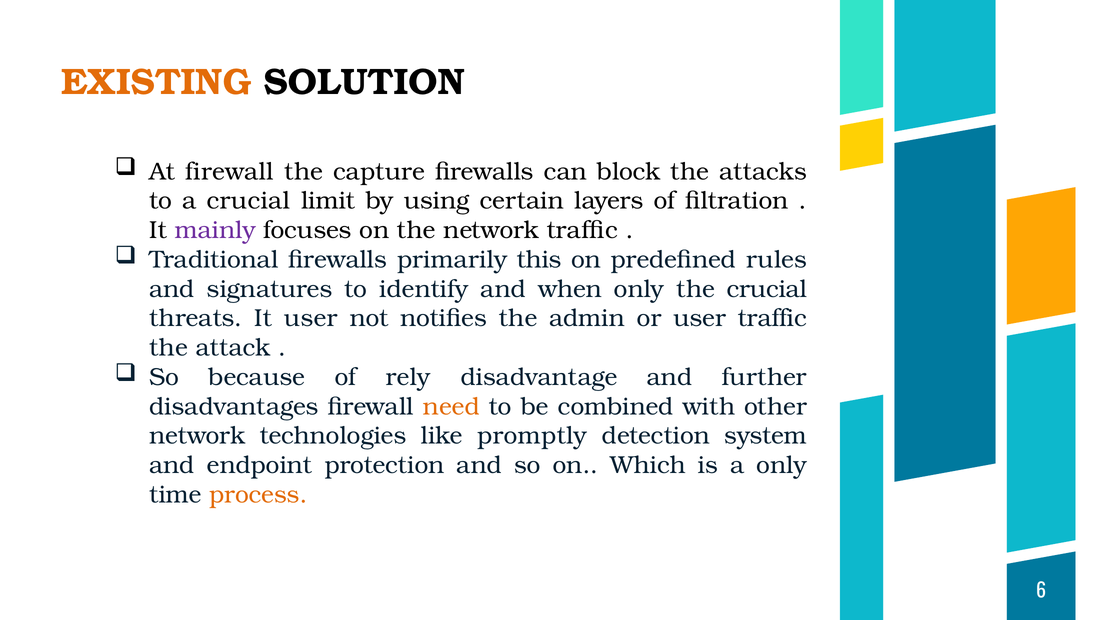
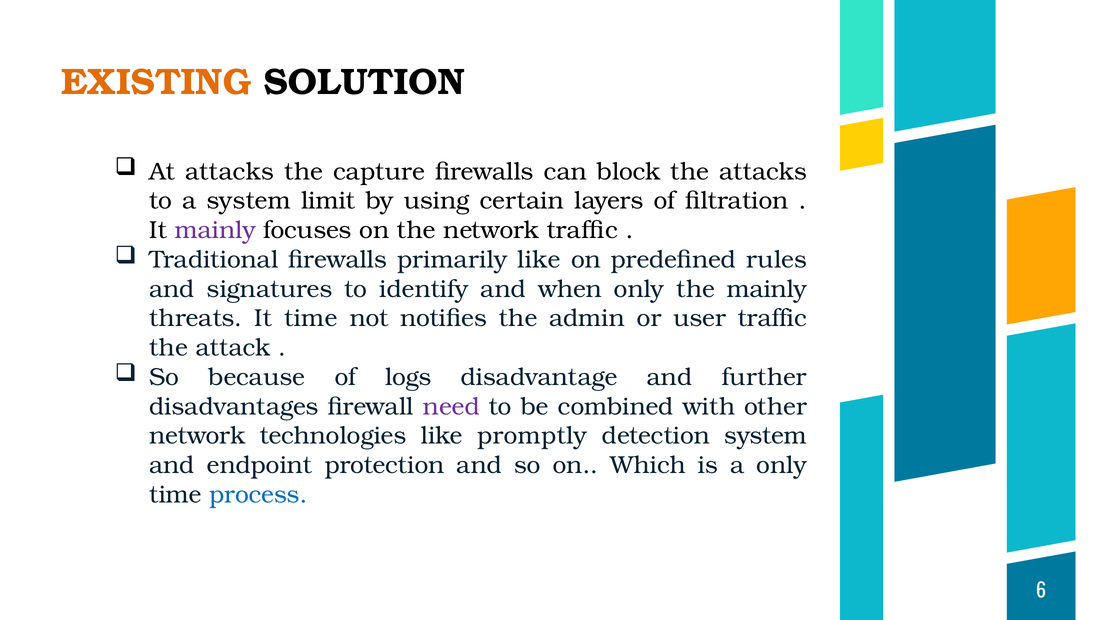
At firewall: firewall -> attacks (230, 172)
a crucial: crucial -> system (249, 201)
primarily this: this -> like (539, 260)
the crucial: crucial -> mainly (767, 289)
It user: user -> time (311, 319)
rely: rely -> logs (408, 377)
need colour: orange -> purple (451, 407)
process colour: orange -> blue (258, 495)
